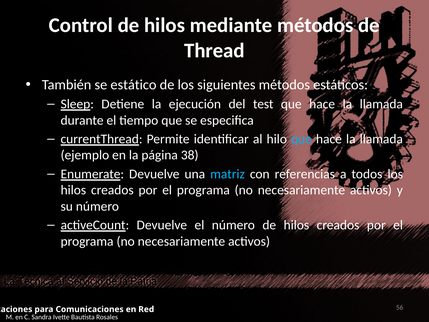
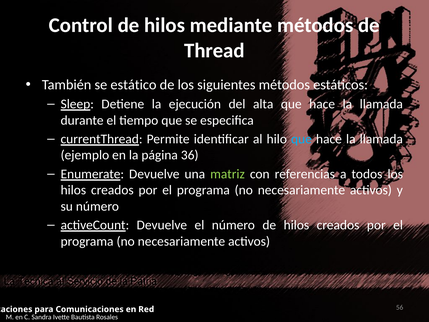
test: test -> alta (263, 104)
38: 38 -> 36 (190, 155)
matriz colour: light blue -> light green (228, 174)
